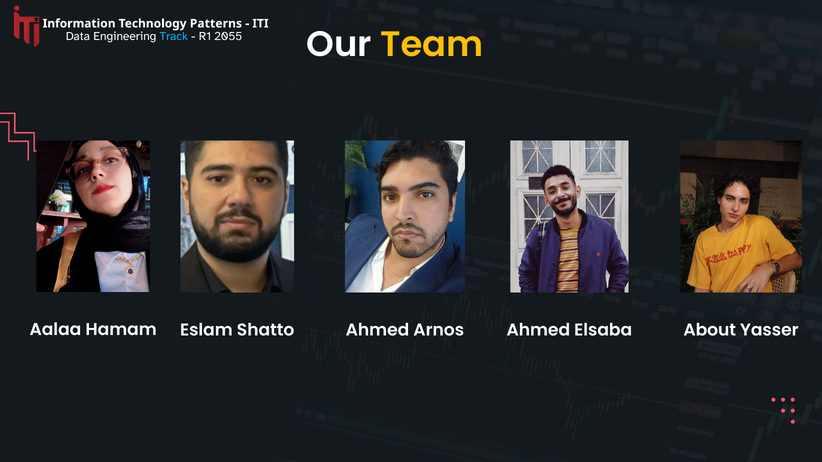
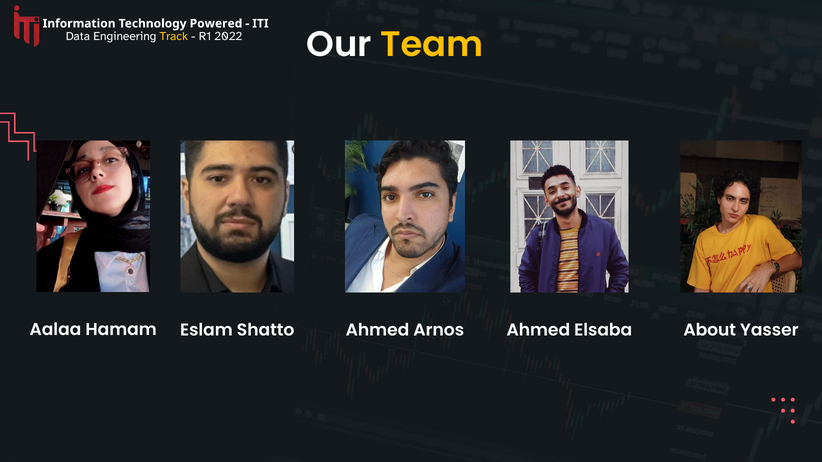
Patterns: Patterns -> Powered (216, 24)
Track colour: light blue -> yellow (174, 36)
2055: 2055 -> 2022 (228, 36)
